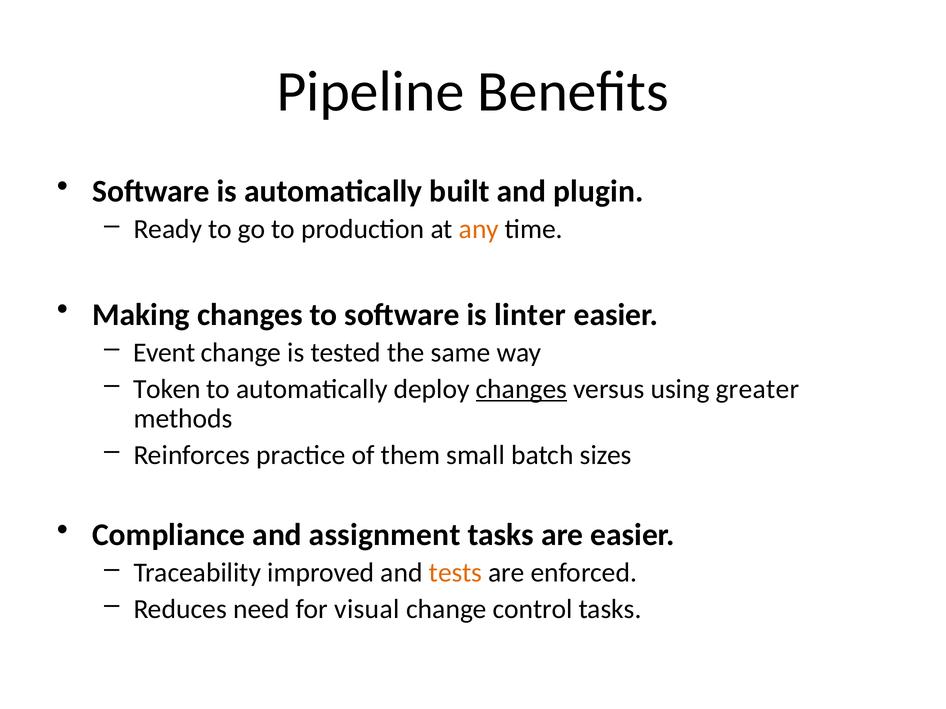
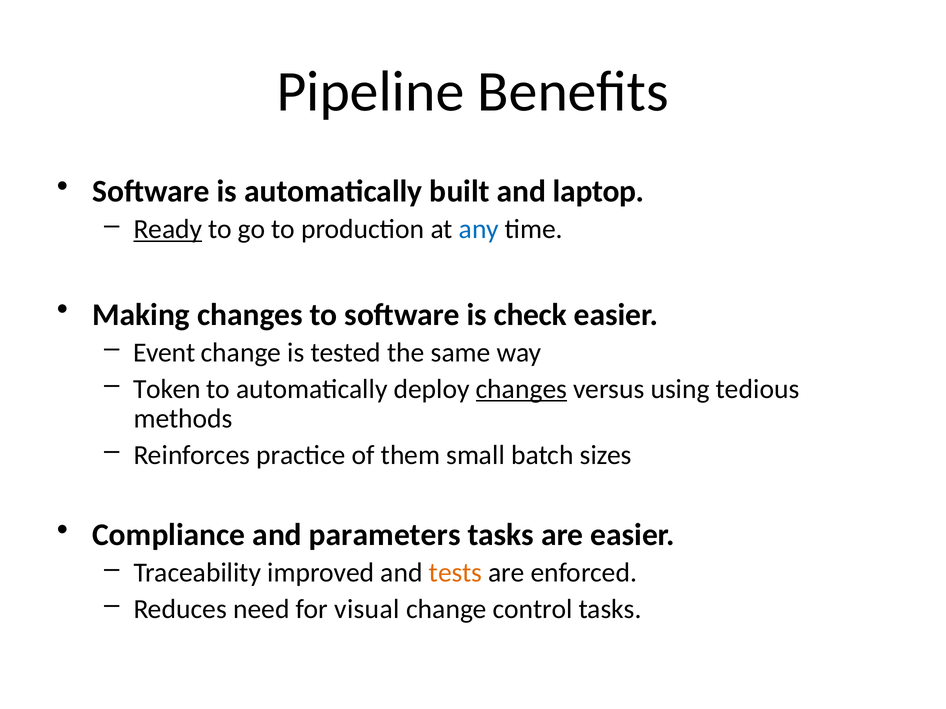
plugin: plugin -> laptop (599, 191)
Ready underline: none -> present (168, 229)
any colour: orange -> blue (479, 229)
linter: linter -> check (530, 315)
greater: greater -> tedious (758, 389)
assignment: assignment -> parameters (385, 535)
